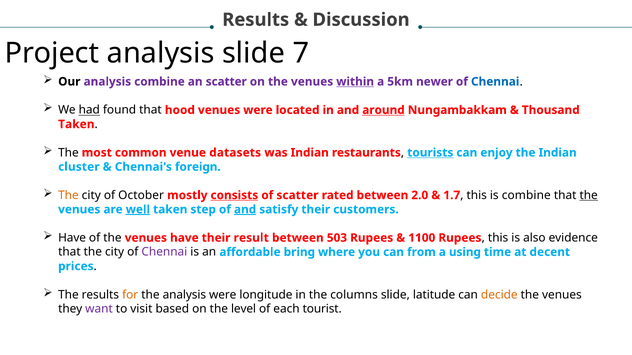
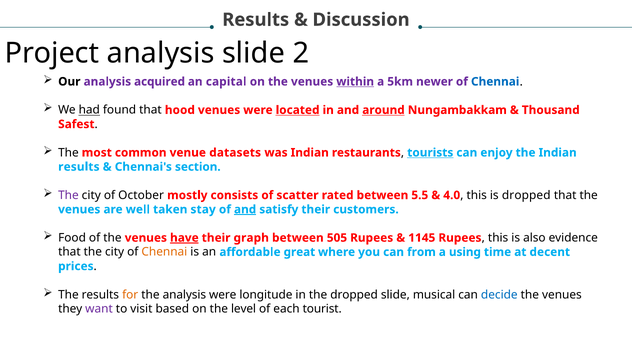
7: 7 -> 2 (301, 53)
analysis combine: combine -> acquired (160, 82)
an scatter: scatter -> capital (226, 82)
located underline: none -> present (298, 110)
Taken: Taken -> Safest (76, 124)
cluster: cluster -> results (79, 167)
foreign: foreign -> section (198, 167)
The colour: orange -> purple (68, 196)
consists underline: present -> none (234, 196)
2.0: 2.0 -> 5.5 (420, 196)
1.7: 1.7 -> 4.0 (452, 196)
is combine: combine -> dropped (526, 196)
the underline: present -> none (589, 196)
well underline: present -> none (138, 210)
step: step -> stay (203, 210)
Have: Have -> Food (72, 238)
have underline: none -> present (184, 238)
result: result -> graph (251, 238)
503: 503 -> 505 (337, 238)
1100: 1100 -> 1145 (422, 238)
Chennai colour: purple -> orange (164, 252)
bring: bring -> great (299, 252)
the columns: columns -> dropped (354, 295)
latitude: latitude -> musical (434, 295)
decide colour: orange -> blue (499, 295)
